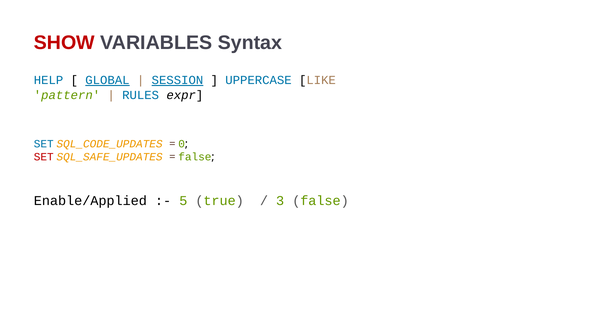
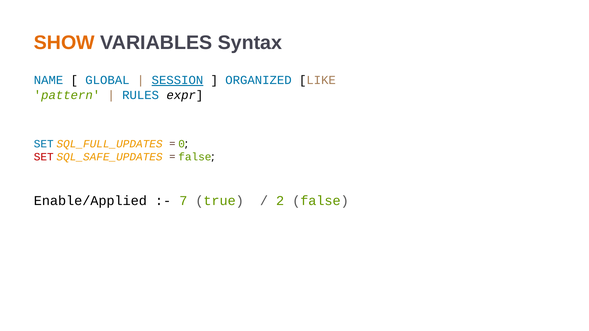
SHOW colour: red -> orange (64, 43)
HELP: HELP -> NAME (49, 80)
GLOBAL underline: present -> none (107, 80)
UPPERCASE: UPPERCASE -> ORGANIZED (259, 80)
SQL_CODE_UPDATES: SQL_CODE_UPDATES -> SQL_FULL_UPDATES (110, 144)
5: 5 -> 7 (183, 201)
3: 3 -> 2 (280, 201)
